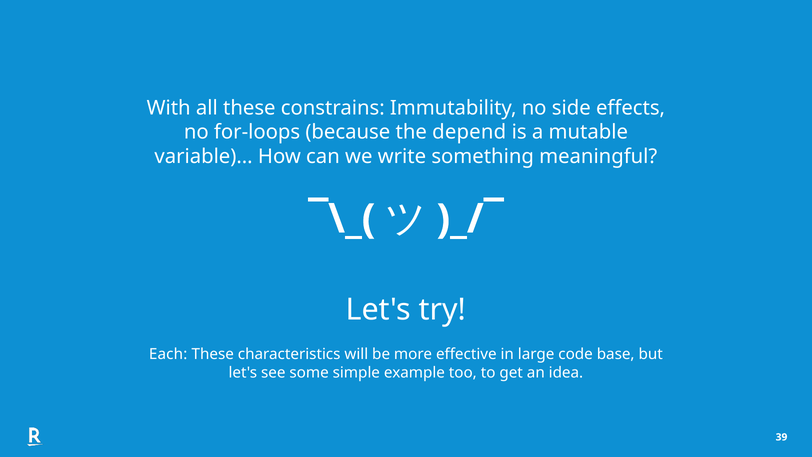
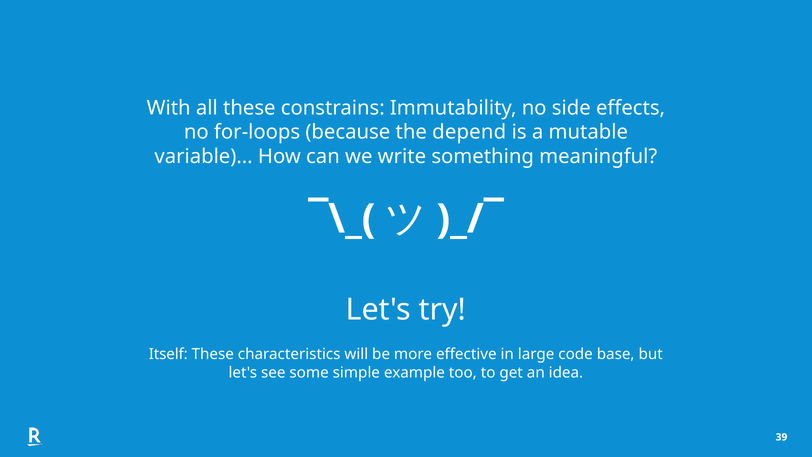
Each: Each -> Itself (168, 354)
